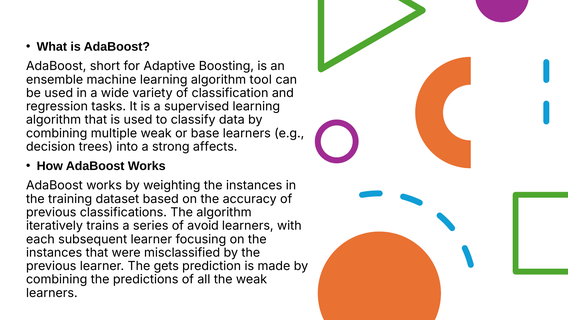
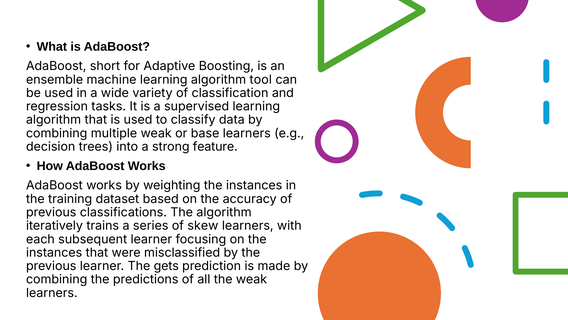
affects: affects -> feature (215, 147)
avoid: avoid -> skew (203, 225)
